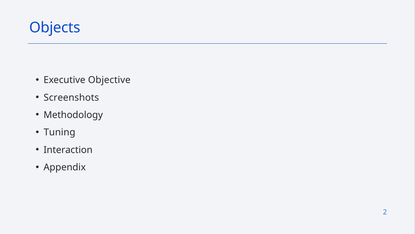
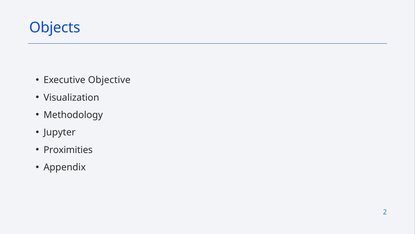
Screenshots: Screenshots -> Visualization (71, 97)
Tuning: Tuning -> Jupyter (60, 132)
Interaction: Interaction -> Proximities (68, 150)
